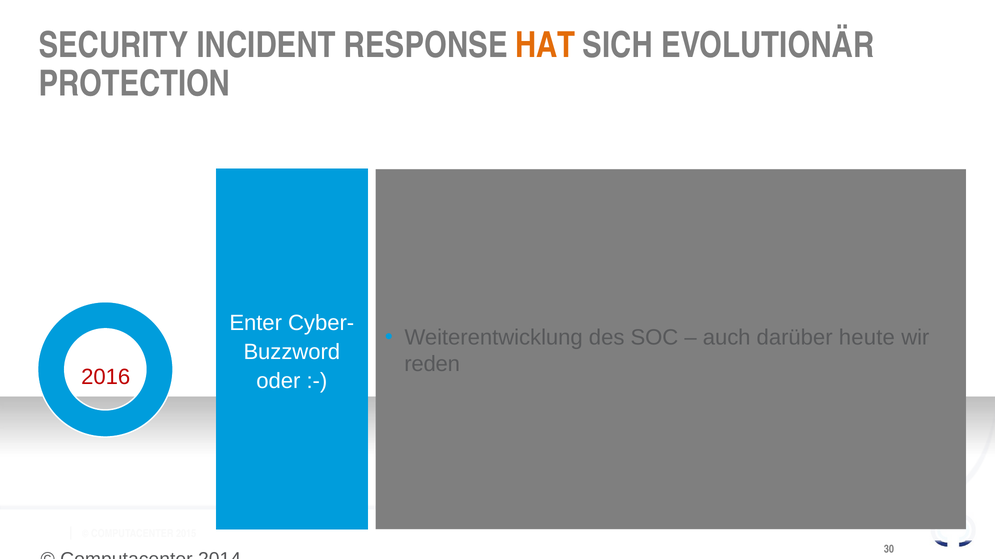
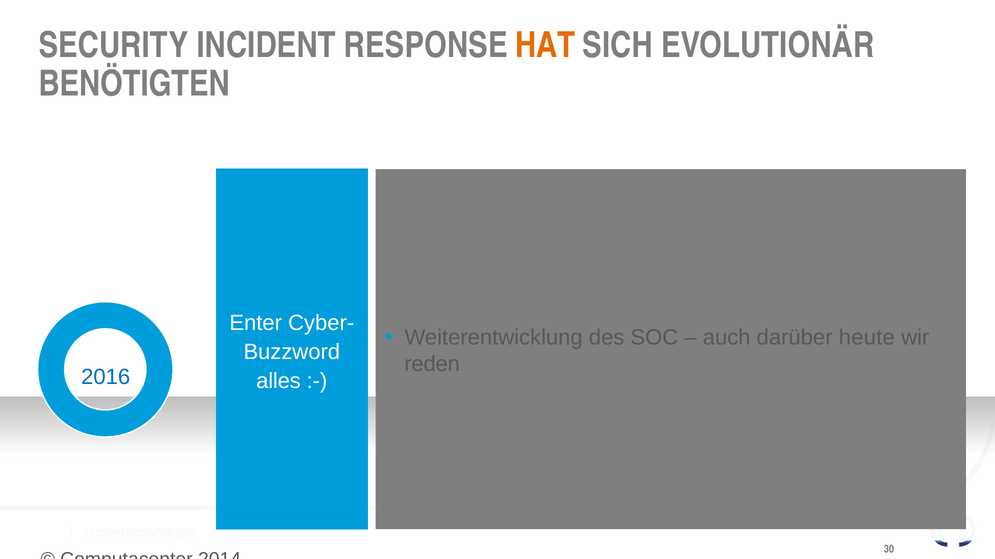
PROTECTION: PROTECTION -> BENÖTIGTEN (134, 84)
2016 colour: red -> blue (106, 377)
oder: oder -> alles (278, 382)
